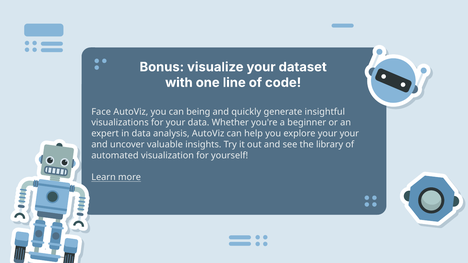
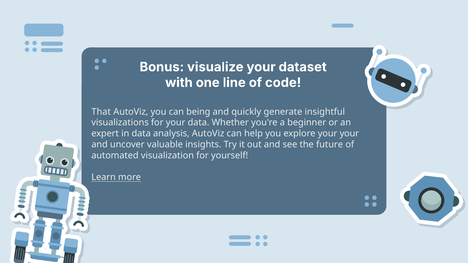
Face: Face -> That (101, 112)
library: library -> future (330, 145)
